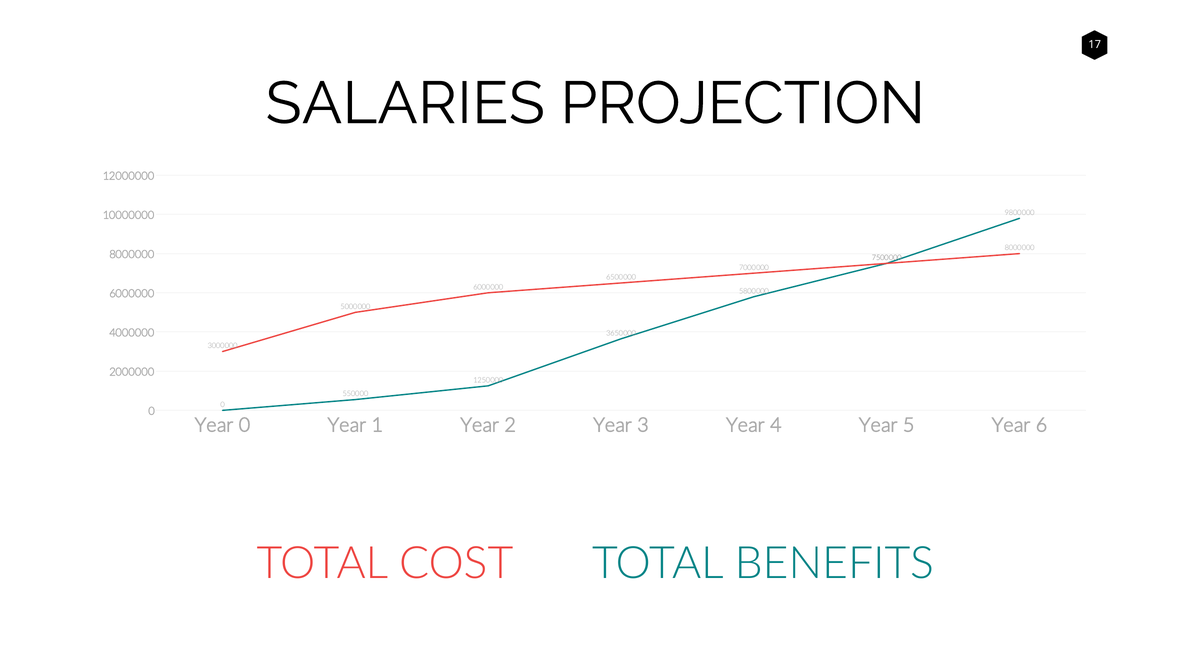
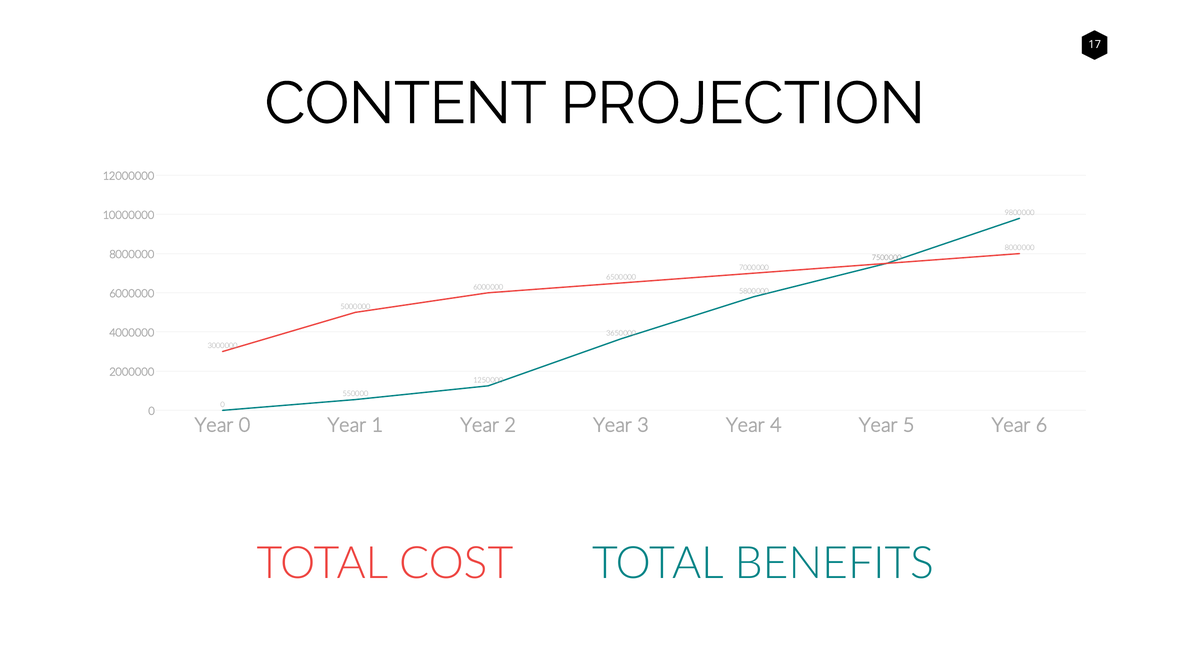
SALARIES: SALARIES -> CONTENT (406, 104)
